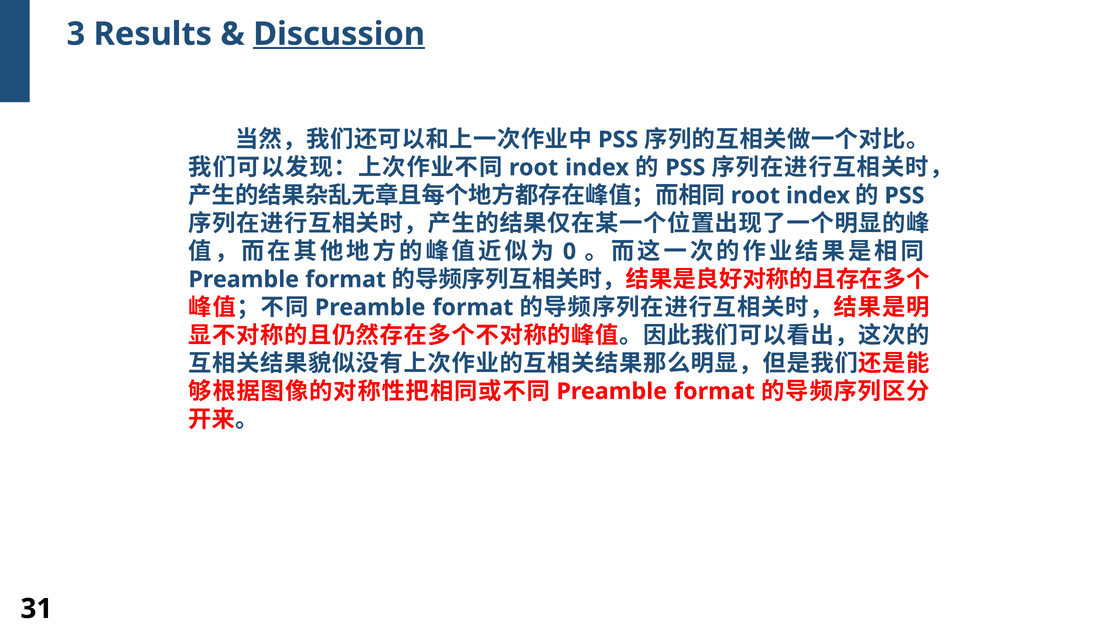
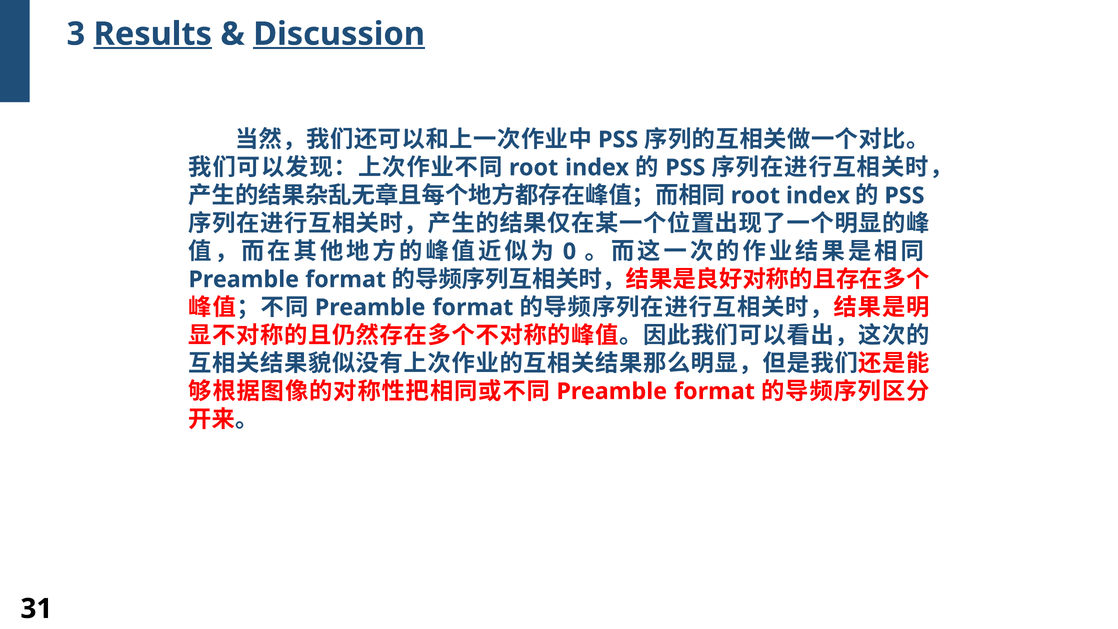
Results underline: none -> present (153, 34)
